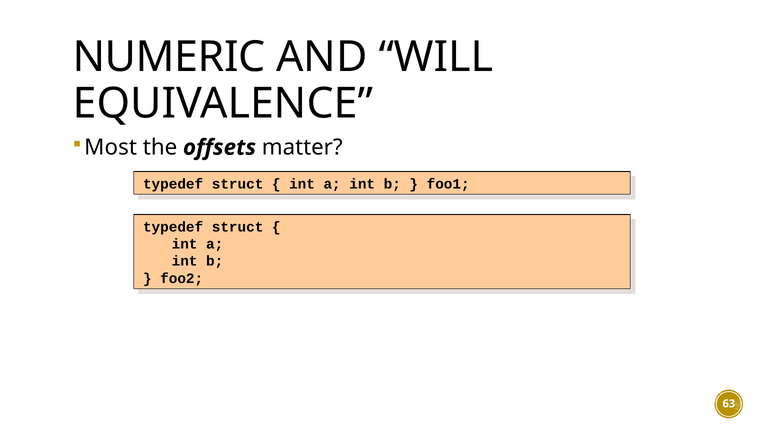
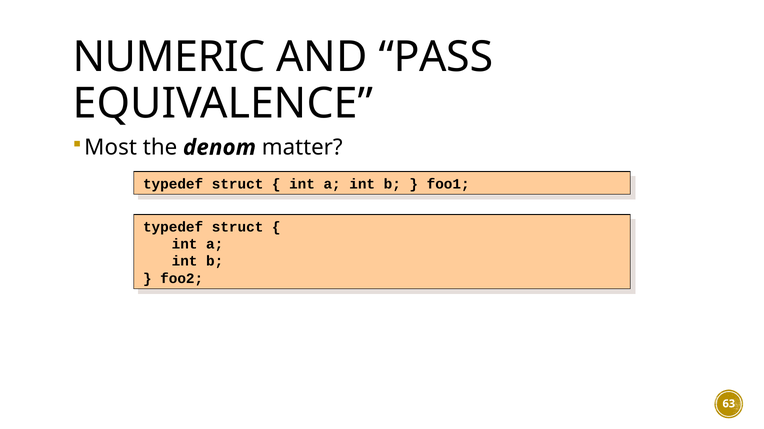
WILL: WILL -> PASS (436, 57)
offsets: offsets -> denom (219, 148)
